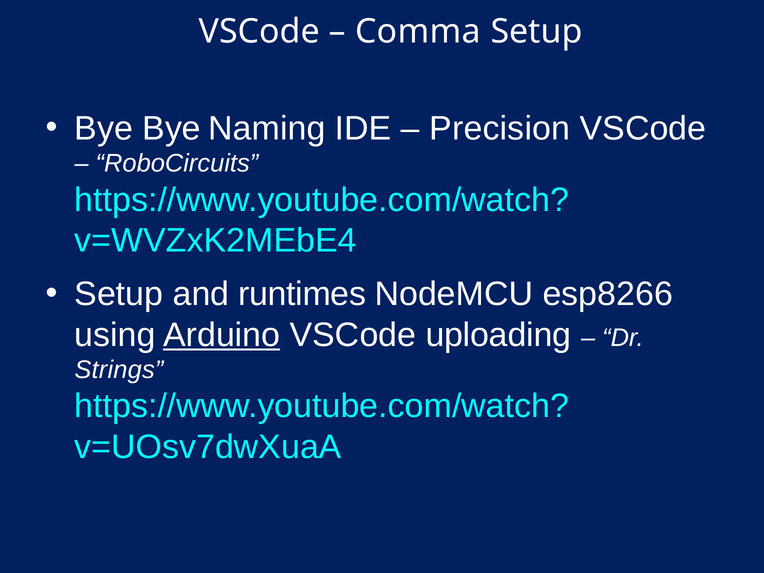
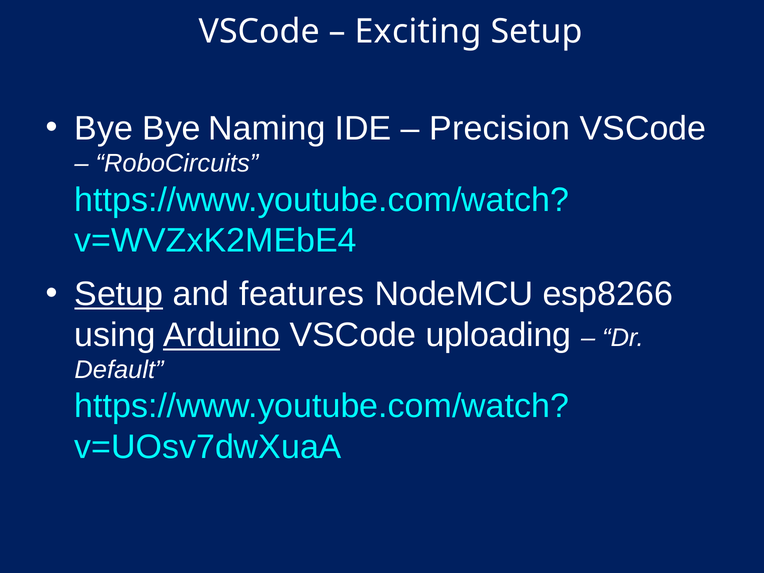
Comma: Comma -> Exciting (418, 32)
Setup underline: none -> present (119, 294)
runtimes: runtimes -> features (302, 294)
Strings: Strings -> Default (119, 370)
